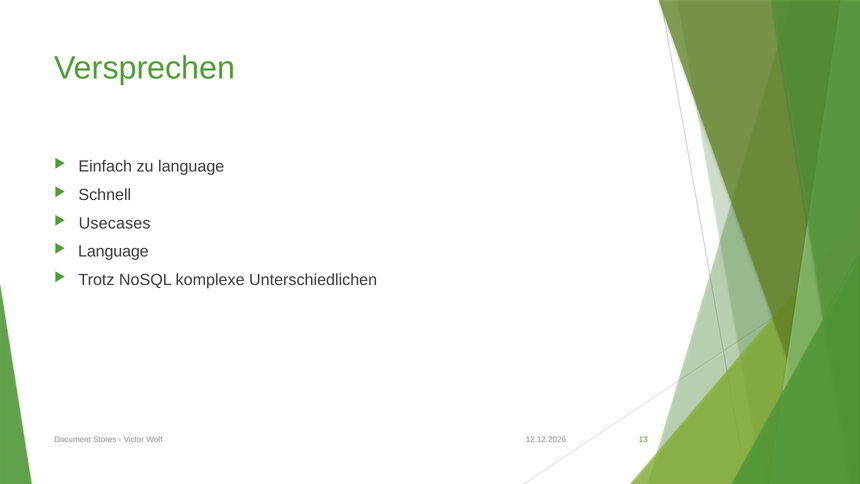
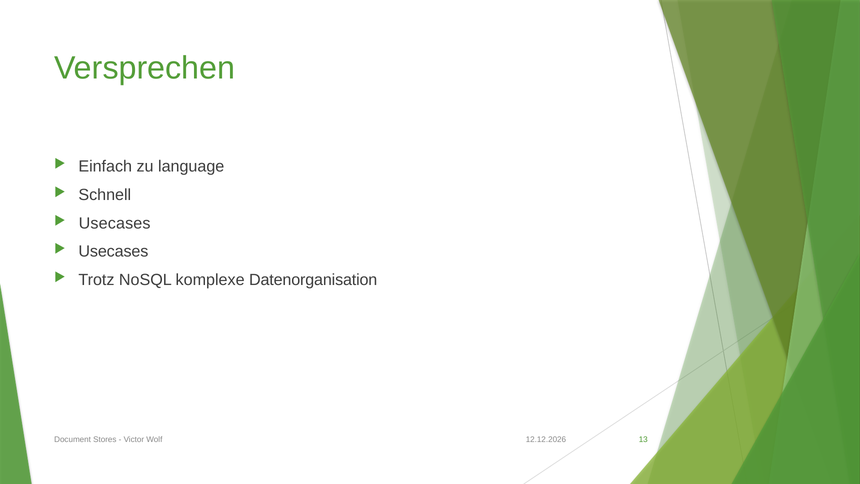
Language: Language -> Usecases (113, 251)
Unterschiedlichen: Unterschiedlichen -> Datenorganisation (313, 280)
